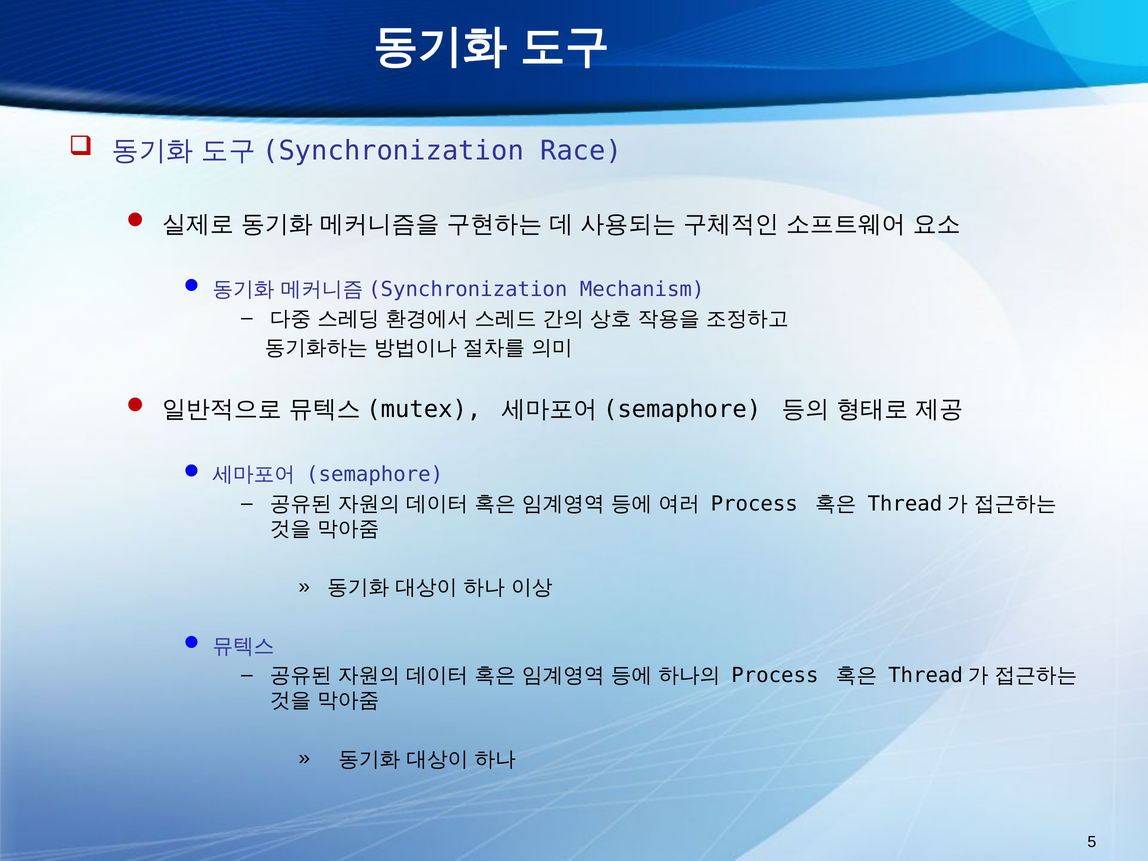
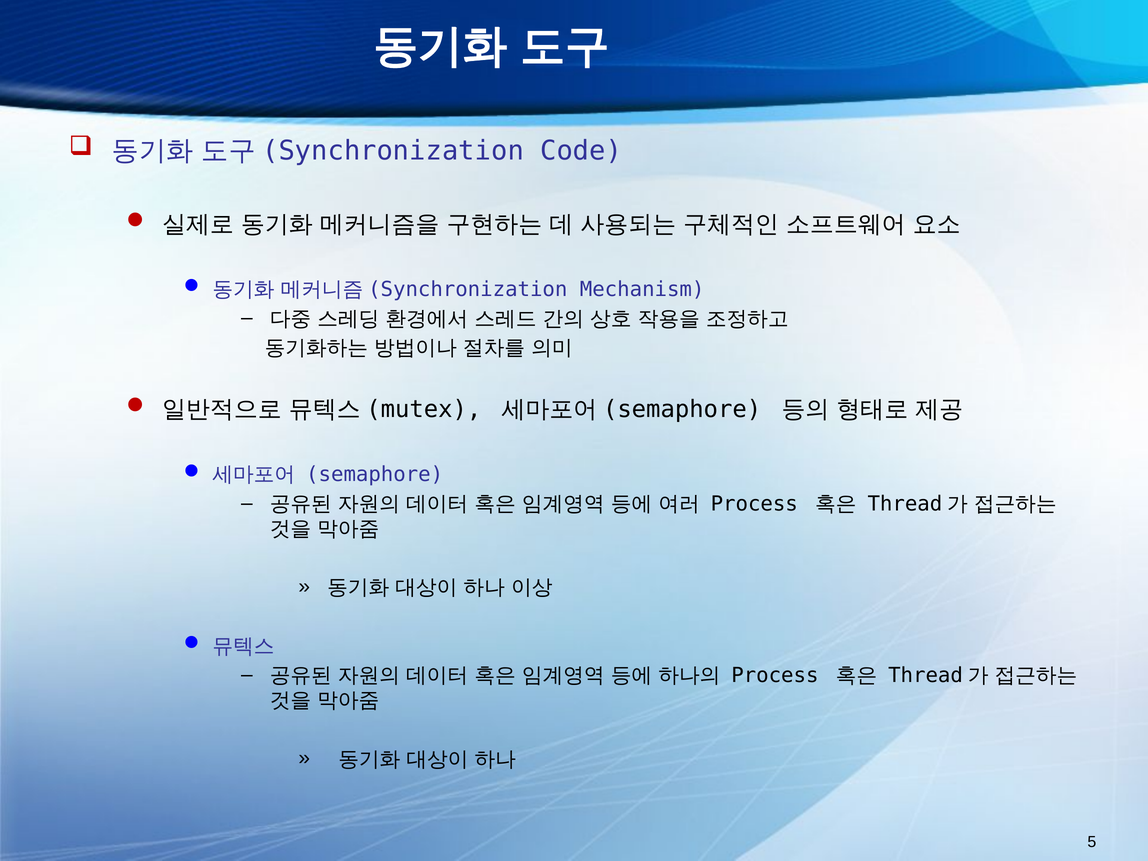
Race: Race -> Code (581, 151)
